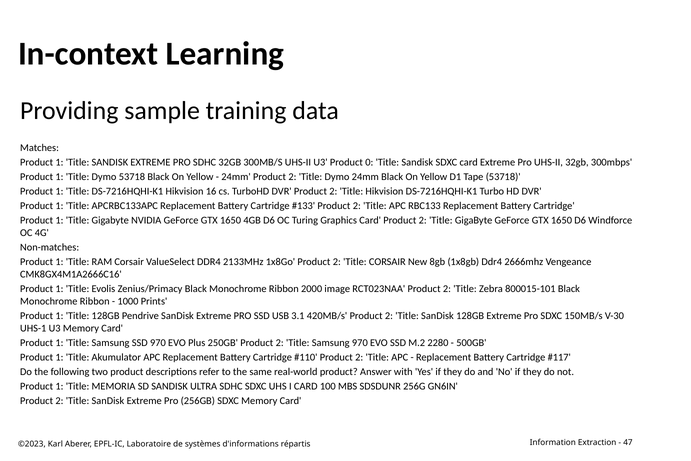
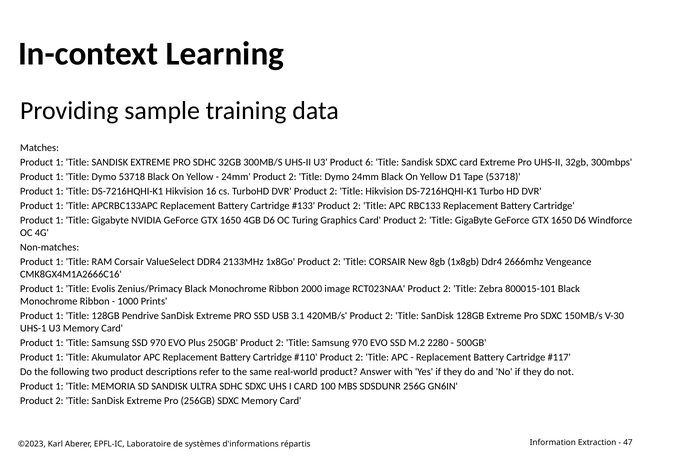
0: 0 -> 6 (369, 162)
